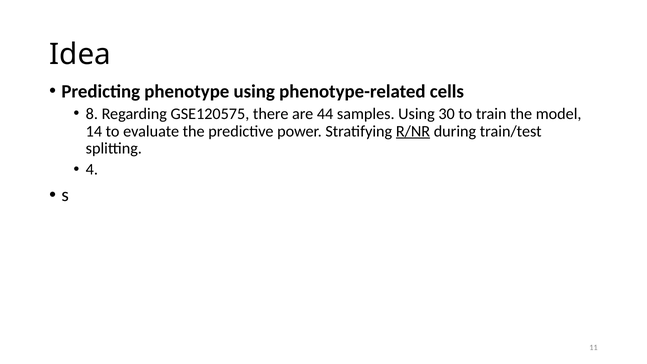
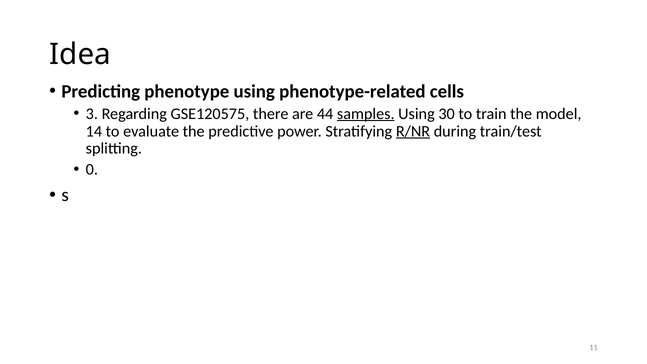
8: 8 -> 3 (92, 114)
samples underline: none -> present (366, 114)
4: 4 -> 0 (92, 169)
